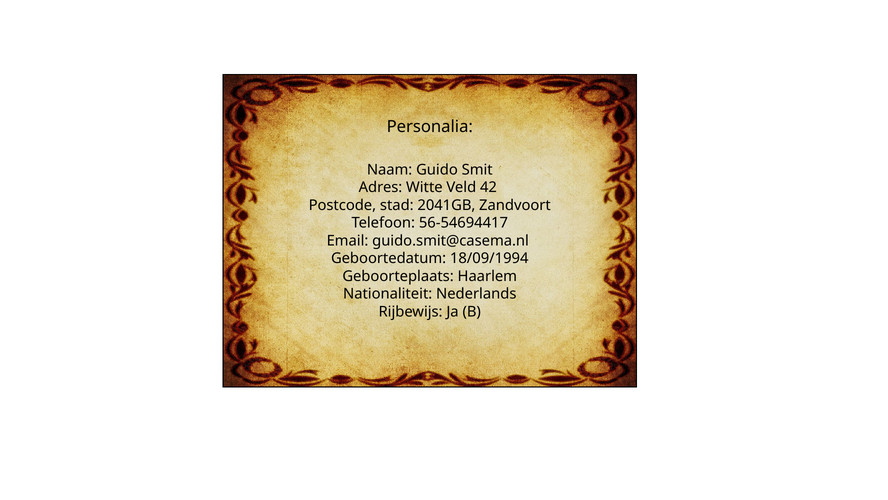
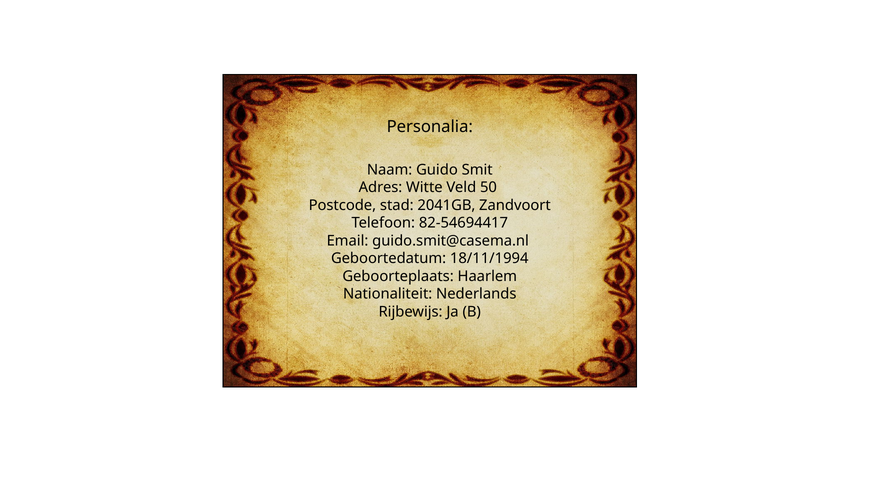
42: 42 -> 50 (488, 187)
56-54694417: 56-54694417 -> 82-54694417 (463, 223)
18/09/1994: 18/09/1994 -> 18/11/1994 (489, 258)
